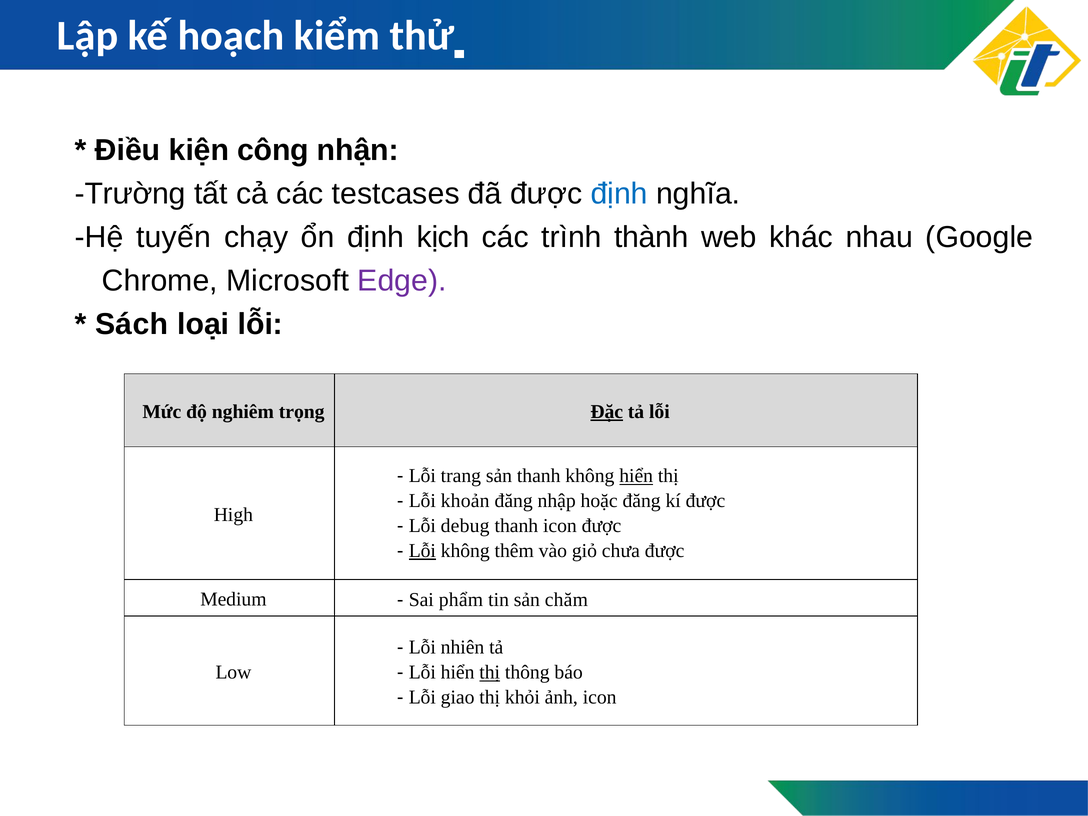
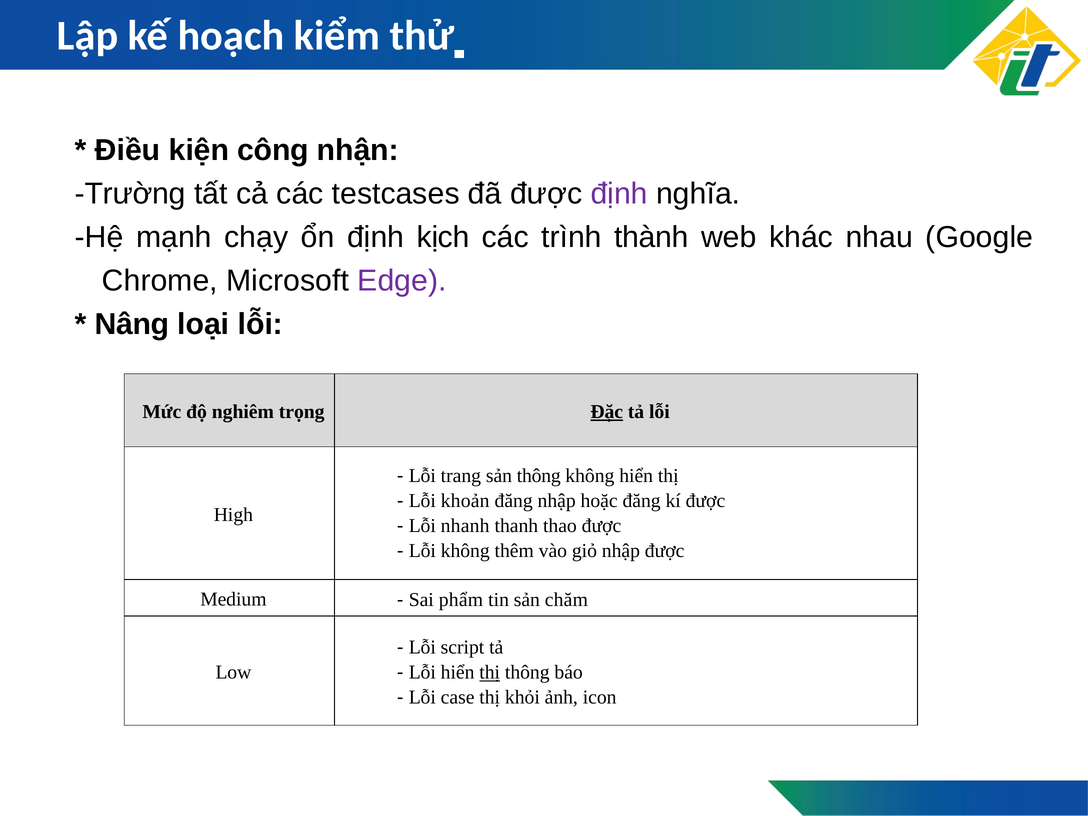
định colour: blue -> purple (619, 194)
tuyến: tuyến -> mạnh (174, 237)
Sách: Sách -> Nâng (132, 325)
sản thanh: thanh -> thông (539, 476)
hiển underline: present -> none (636, 476)
debug: debug -> nhanh (465, 526)
thanh icon: icon -> thao (560, 526)
Lỗi underline: present -> none (422, 551)
giỏ chưa: chưa -> nhập (621, 551)
nhiên: nhiên -> script (463, 647)
giao: giao -> case (458, 697)
